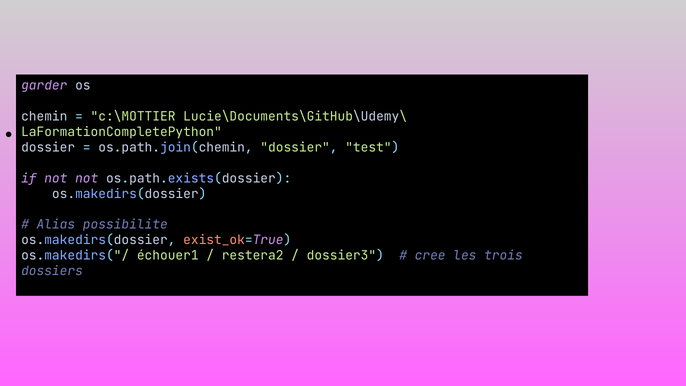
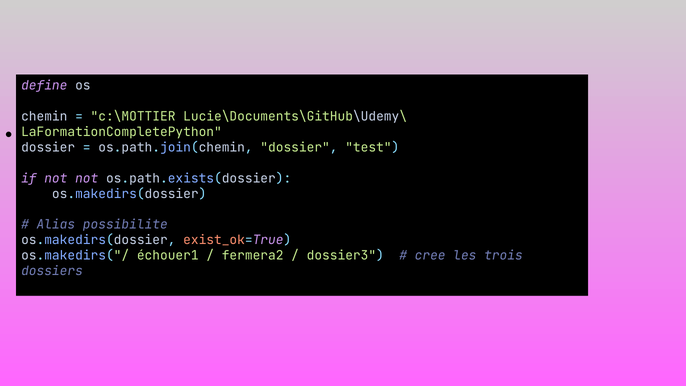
garder: garder -> define (44, 86)
restera2: restera2 -> fermera2 (253, 255)
